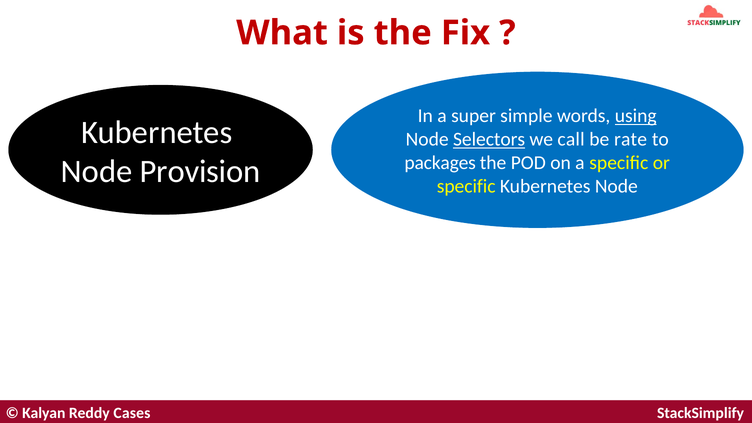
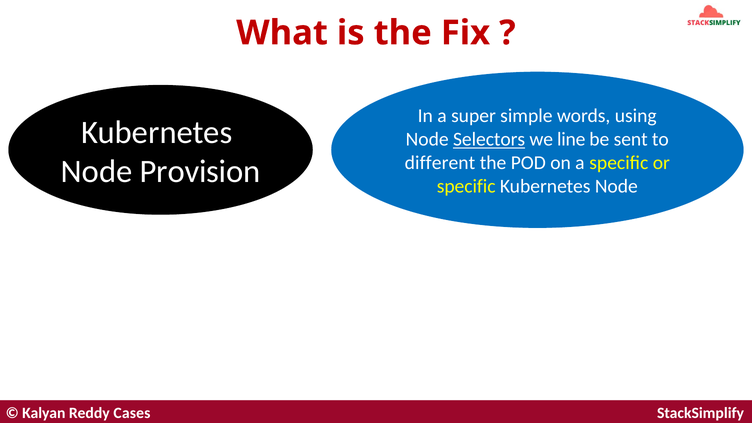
using underline: present -> none (636, 116)
call: call -> line (571, 139)
rate: rate -> sent (631, 139)
packages: packages -> different (440, 163)
